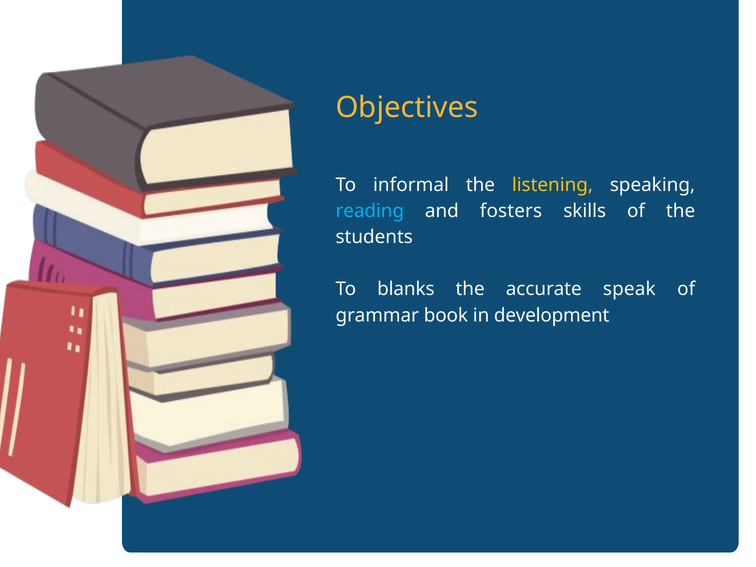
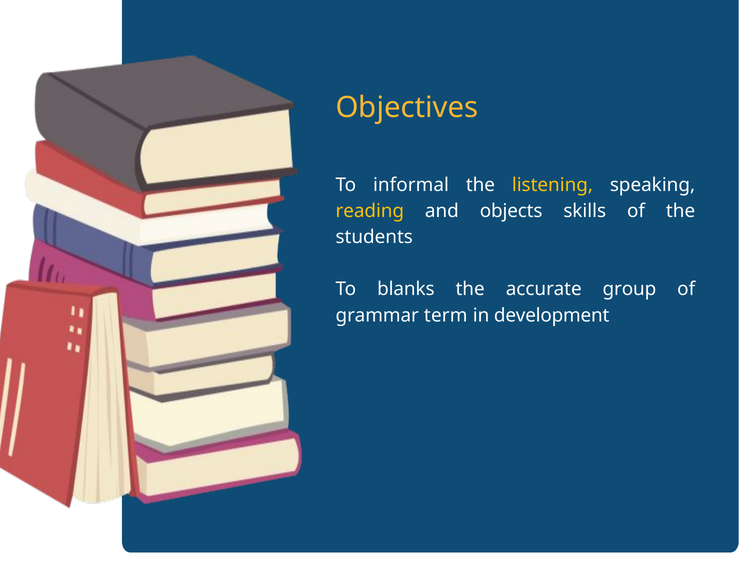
reading colour: light blue -> yellow (370, 211)
fosters: fosters -> objects (511, 211)
speak: speak -> group (629, 289)
book: book -> term (446, 315)
